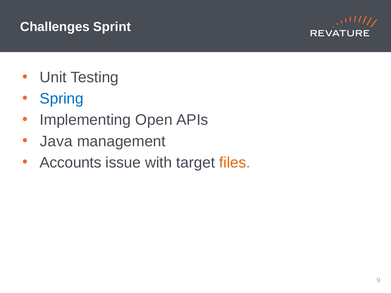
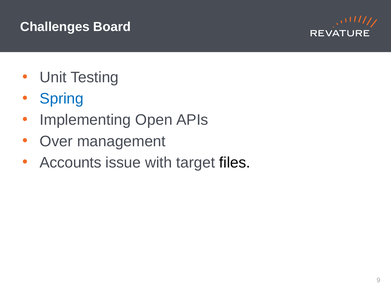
Sprint: Sprint -> Board (112, 27)
Java: Java -> Over (56, 141)
files colour: orange -> black (235, 163)
